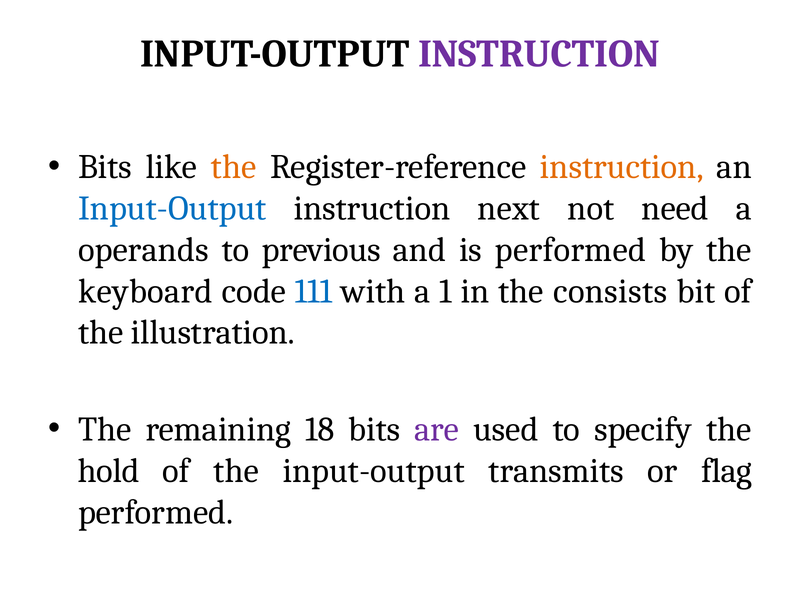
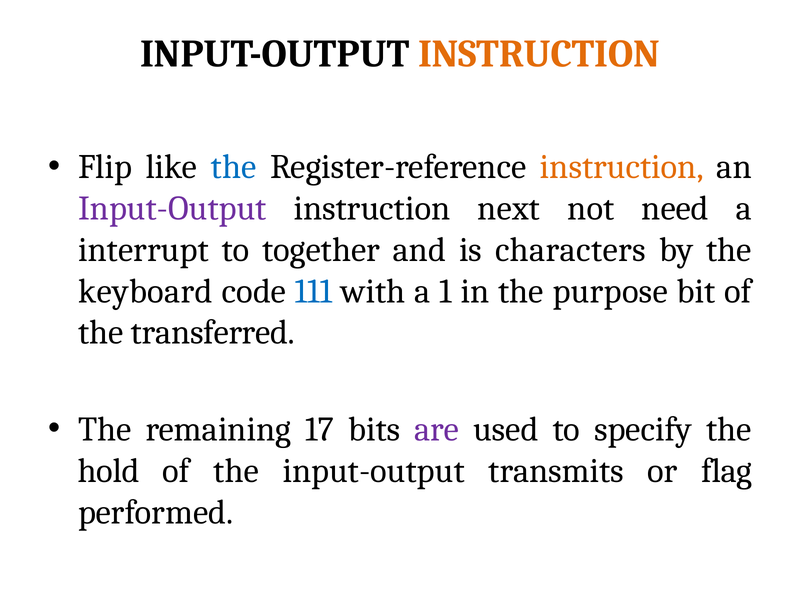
INSTRUCTION colour: purple -> orange (539, 54)
Bits: Bits -> Flip (105, 167)
the colour: orange -> blue (234, 167)
Input-Output colour: blue -> purple (172, 208)
operands: operands -> interrupt (143, 250)
previous: previous -> together (321, 250)
is performed: performed -> characters (571, 250)
consists: consists -> purpose (610, 291)
illustration: illustration -> transferred (213, 333)
18: 18 -> 17 (320, 429)
